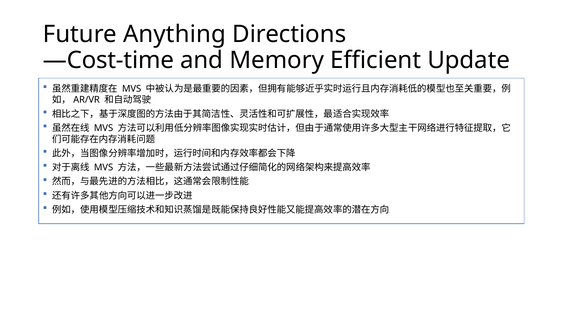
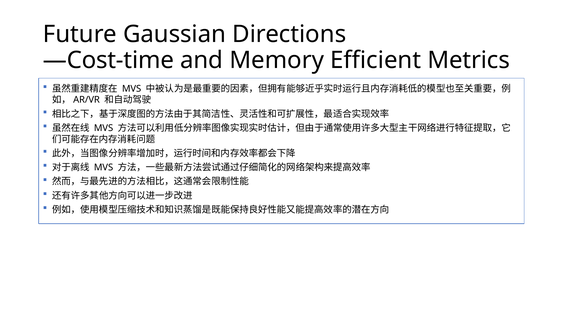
Anything: Anything -> Gaussian (175, 34)
Update: Update -> Metrics (469, 60)
